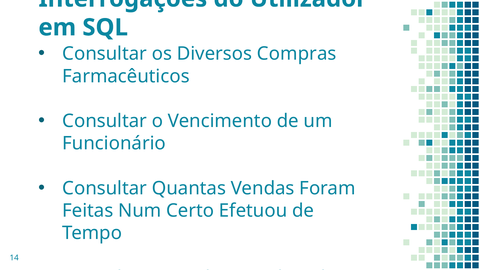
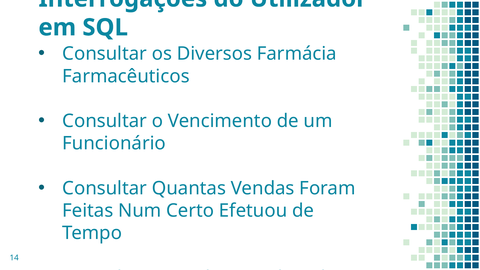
Diversos Compras: Compras -> Farmácia (297, 54)
